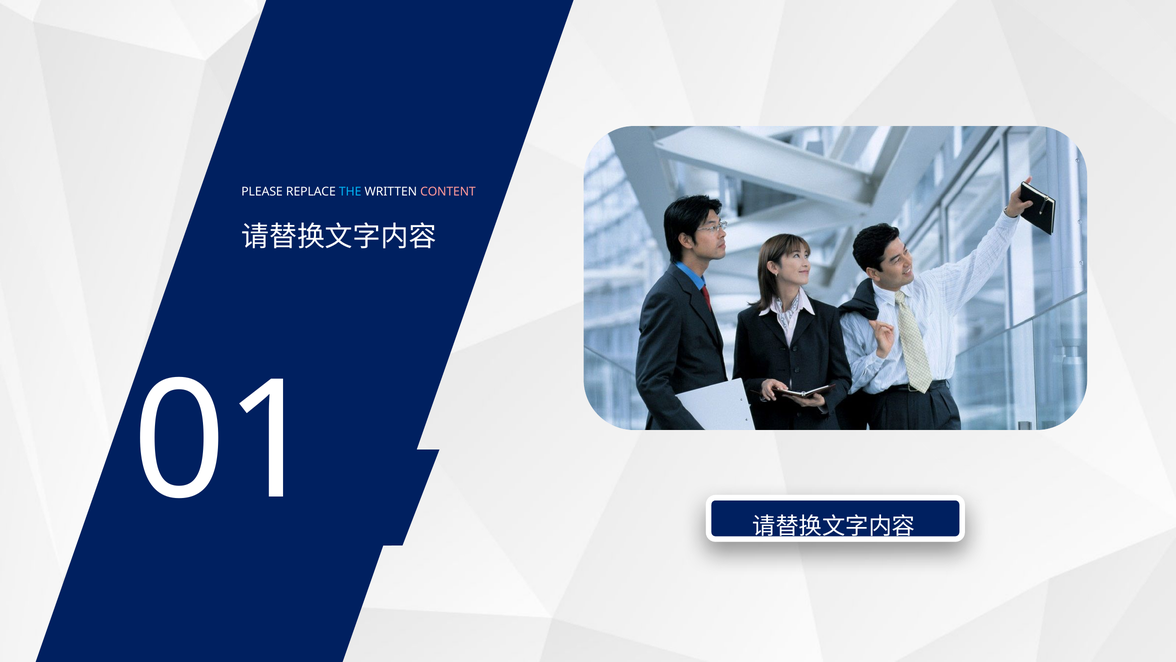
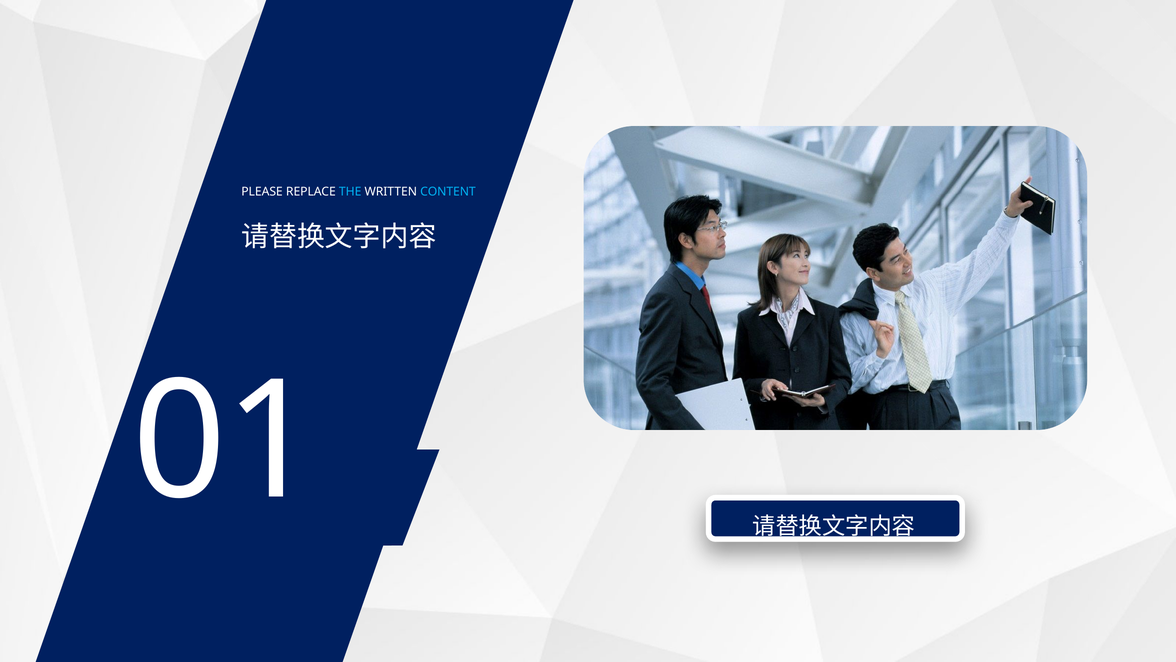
CONTENT colour: pink -> light blue (448, 192)
